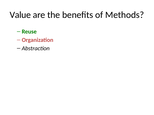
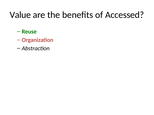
Methods: Methods -> Accessed (125, 15)
